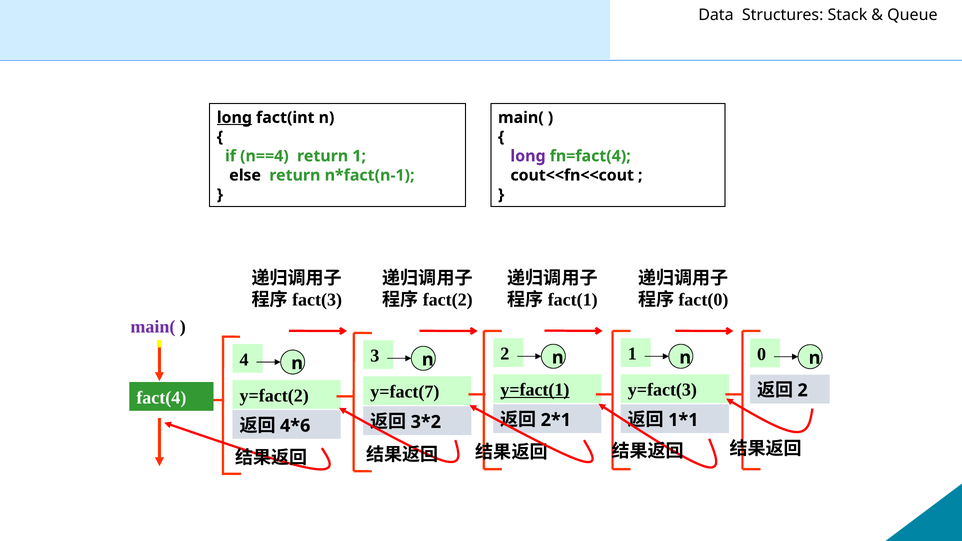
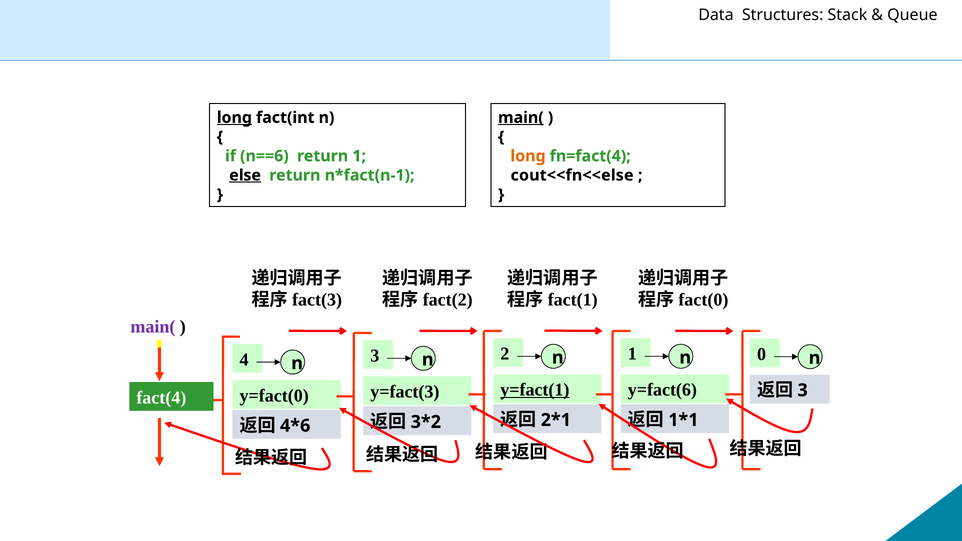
main( underline: none -> present (521, 118)
n==4: n==4 -> n==6 (264, 156)
long colour: purple -> orange (528, 156)
else underline: none -> present (245, 175)
cout<<fn<<cout: cout<<fn<<cout -> cout<<fn<<else (572, 175)
y=fact(3: y=fact(3 -> y=fact(6 (662, 390)
2: 2 -> 3 (803, 390)
y=fact(7: y=fact(7 -> y=fact(3 (405, 392)
y=fact(2: y=fact(2 -> y=fact(0 (274, 396)
